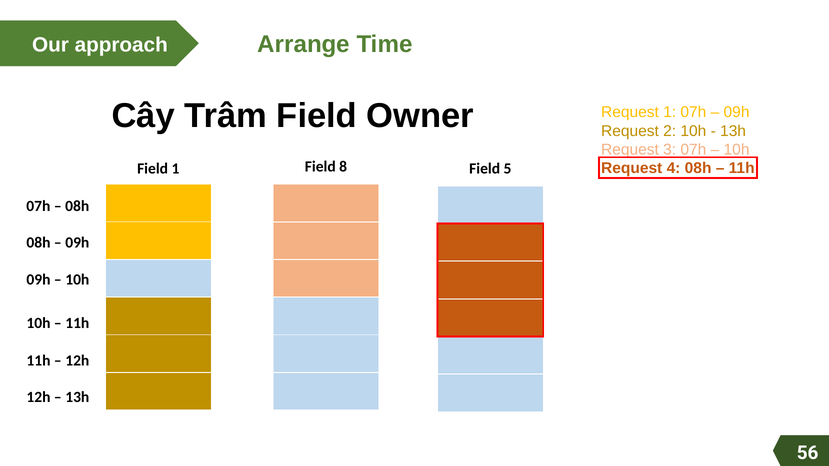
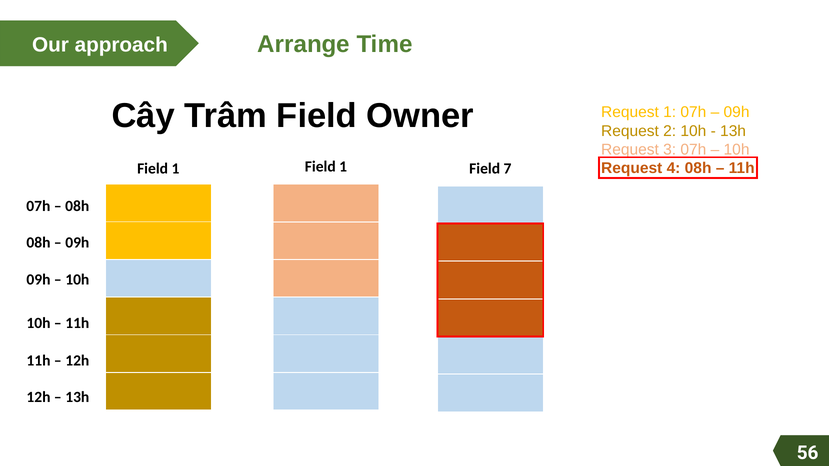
1 Field 8: 8 -> 1 (343, 167)
5: 5 -> 7 (508, 169)
